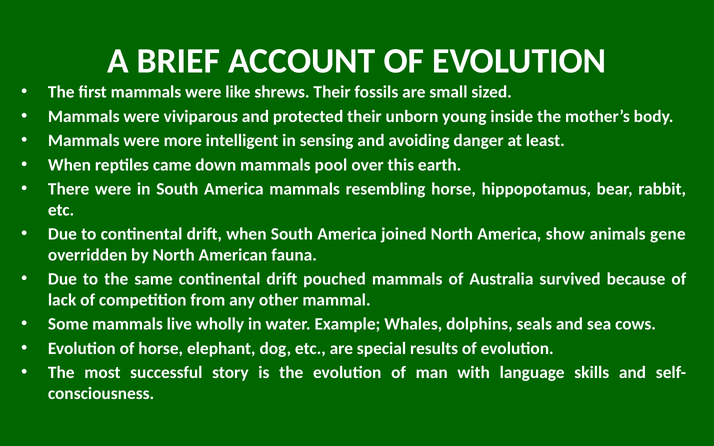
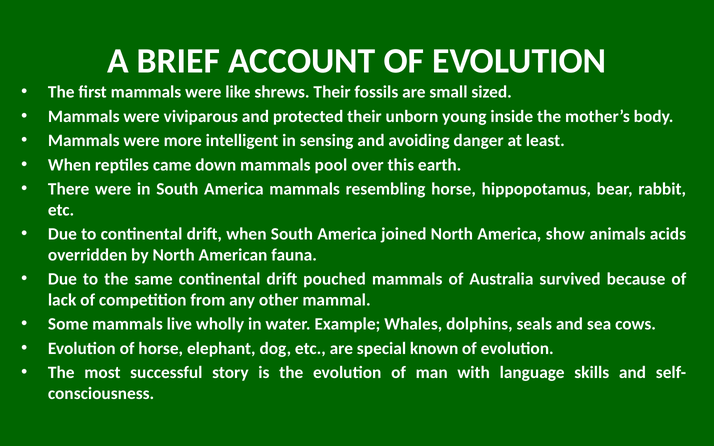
gene: gene -> acids (668, 234)
results: results -> known (434, 349)
